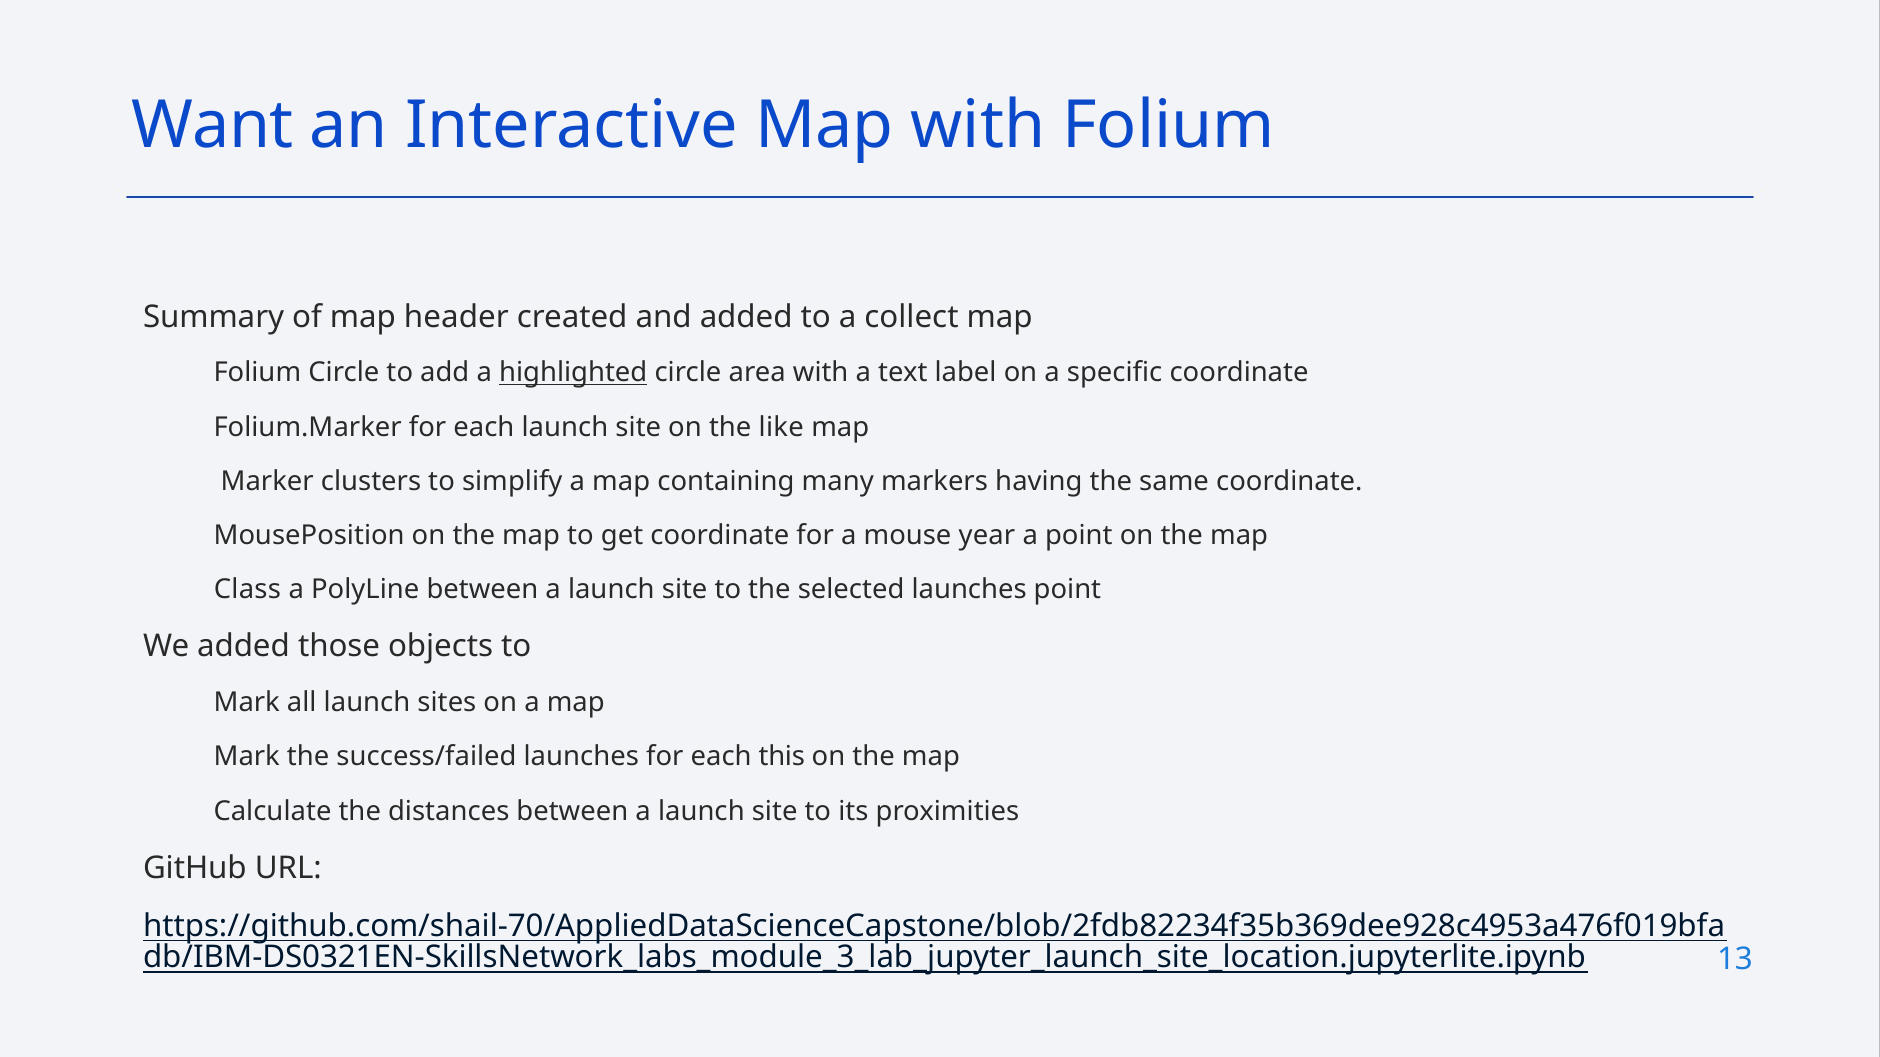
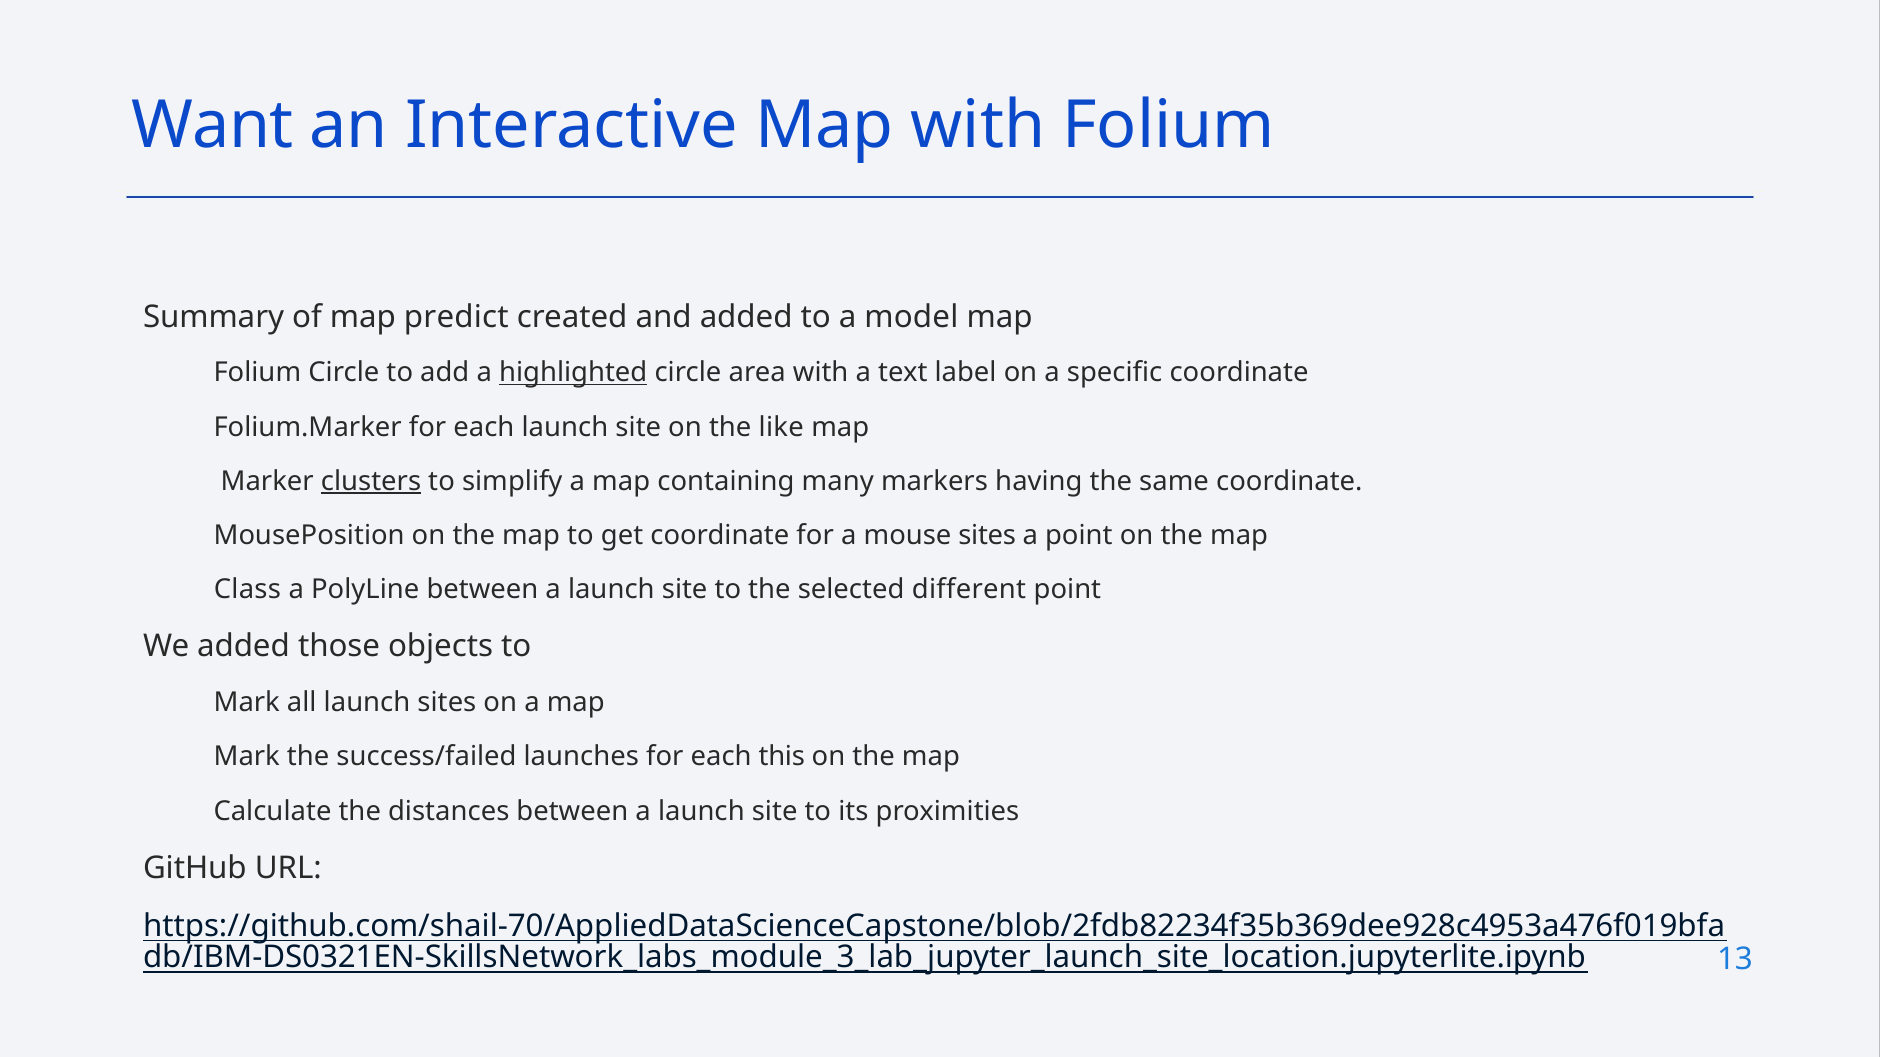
header: header -> predict (456, 317)
collect: collect -> model (911, 317)
clusters underline: none -> present (371, 481)
mouse year: year -> sites (987, 536)
selected launches: launches -> different (969, 590)
